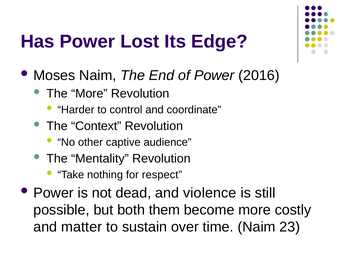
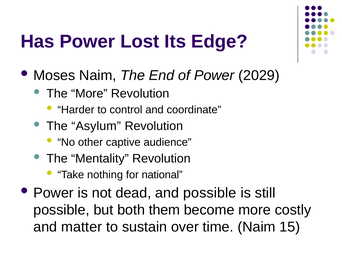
2016: 2016 -> 2029 (259, 76)
Context: Context -> Asylum (96, 126)
respect: respect -> national (162, 175)
and violence: violence -> possible (210, 193)
23: 23 -> 15 (290, 227)
